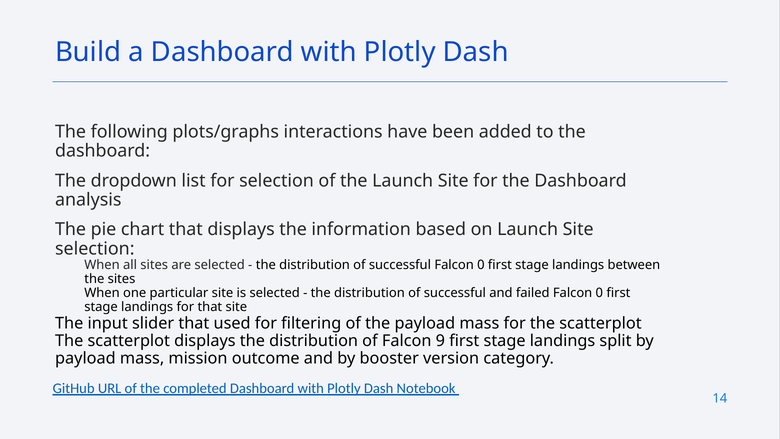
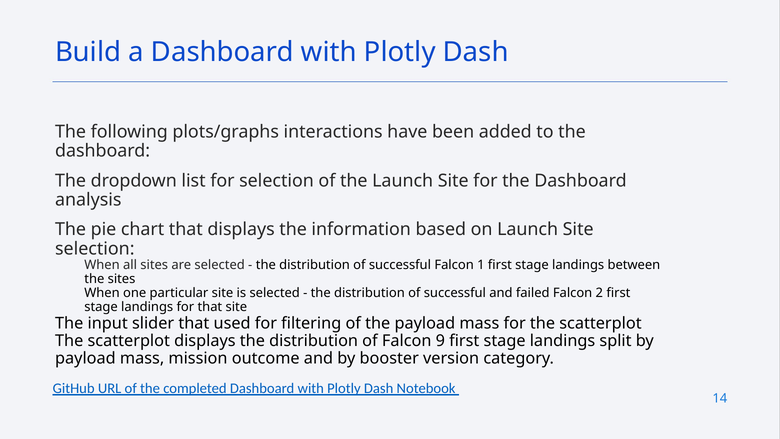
successful Falcon 0: 0 -> 1 (481, 265)
failed Falcon 0: 0 -> 2 (599, 293)
